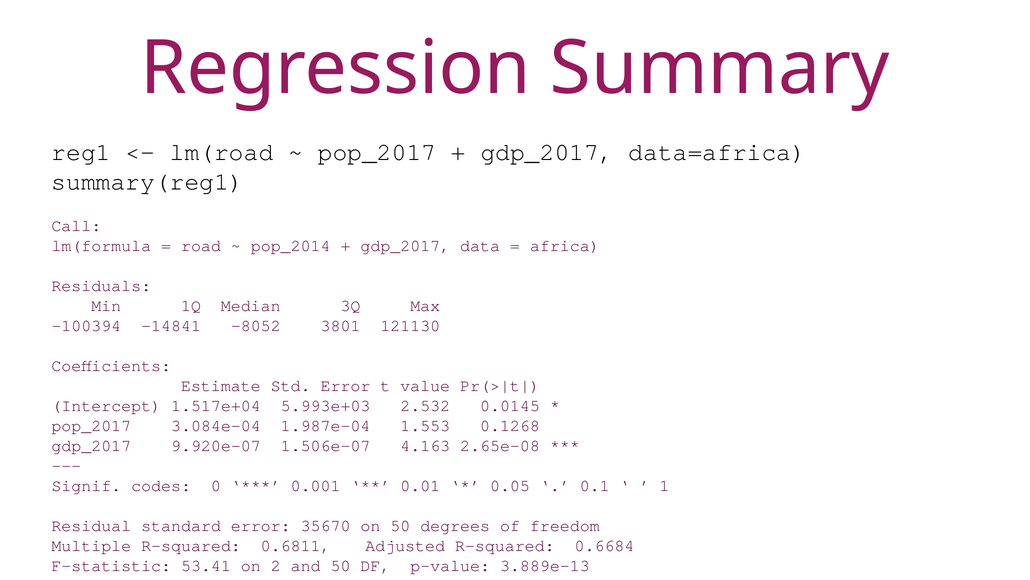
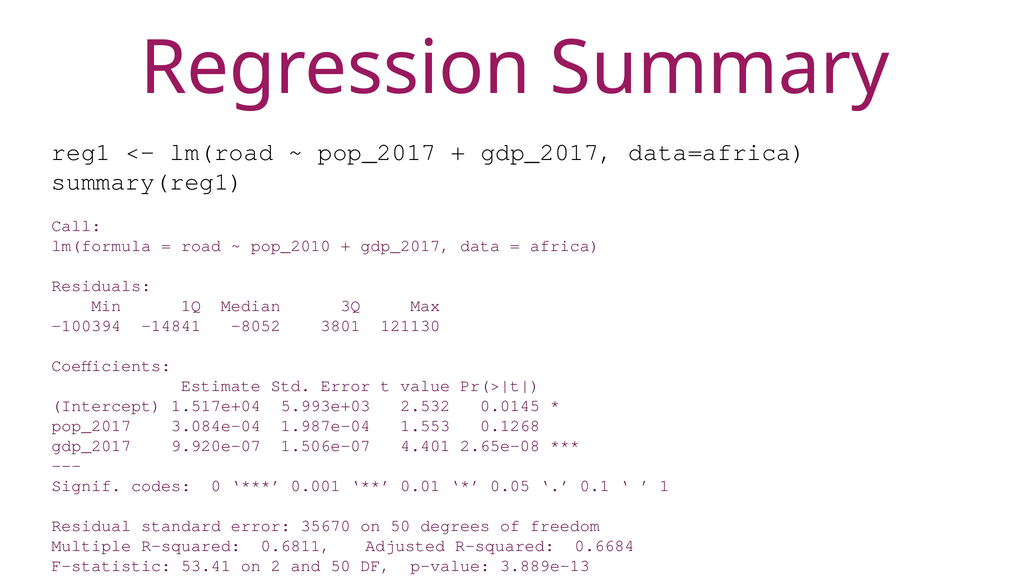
pop_2014: pop_2014 -> pop_2010 (291, 246)
4.163: 4.163 -> 4.401 (425, 445)
